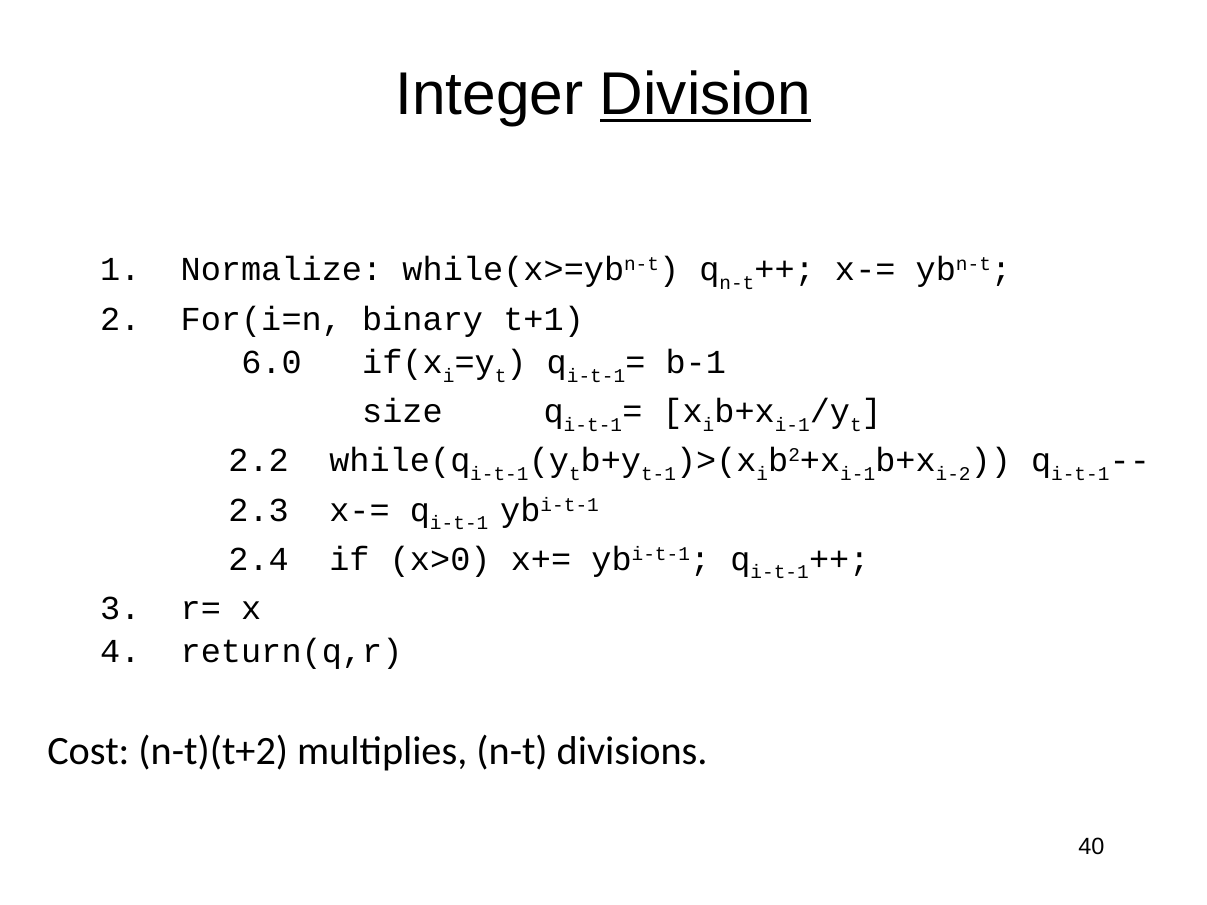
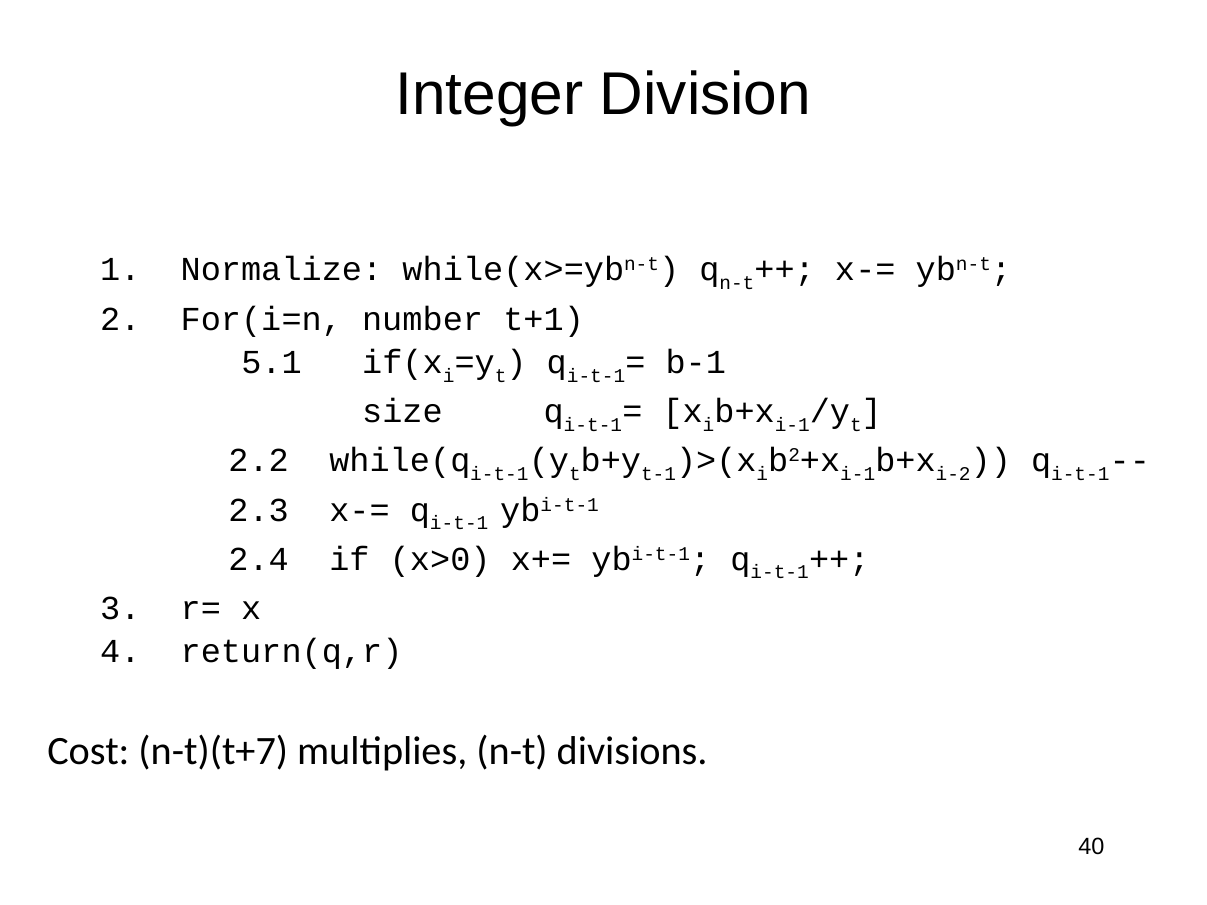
Division underline: present -> none (705, 95)
binary: binary -> number (423, 319)
6.0: 6.0 -> 5.1 (271, 363)
n-t)(t+2: n-t)(t+2 -> n-t)(t+7 (213, 752)
